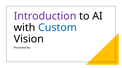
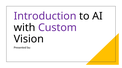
Custom colour: blue -> purple (57, 28)
